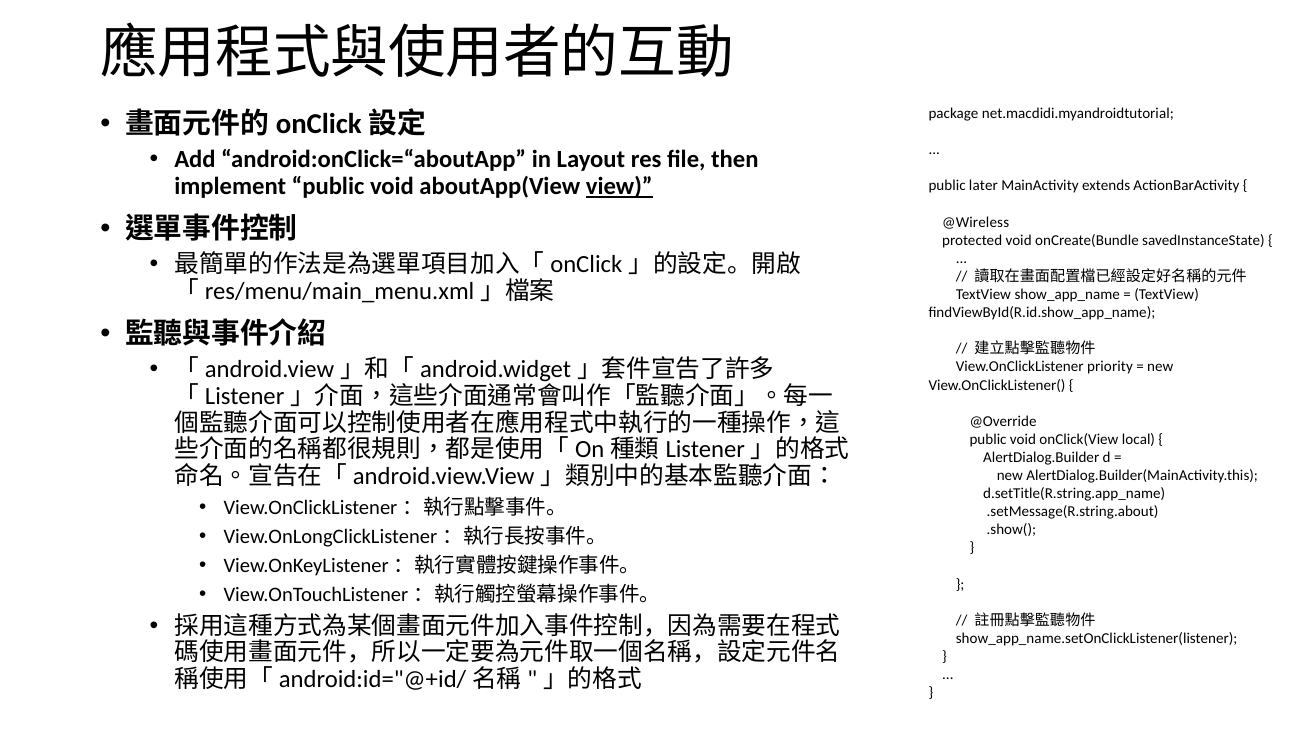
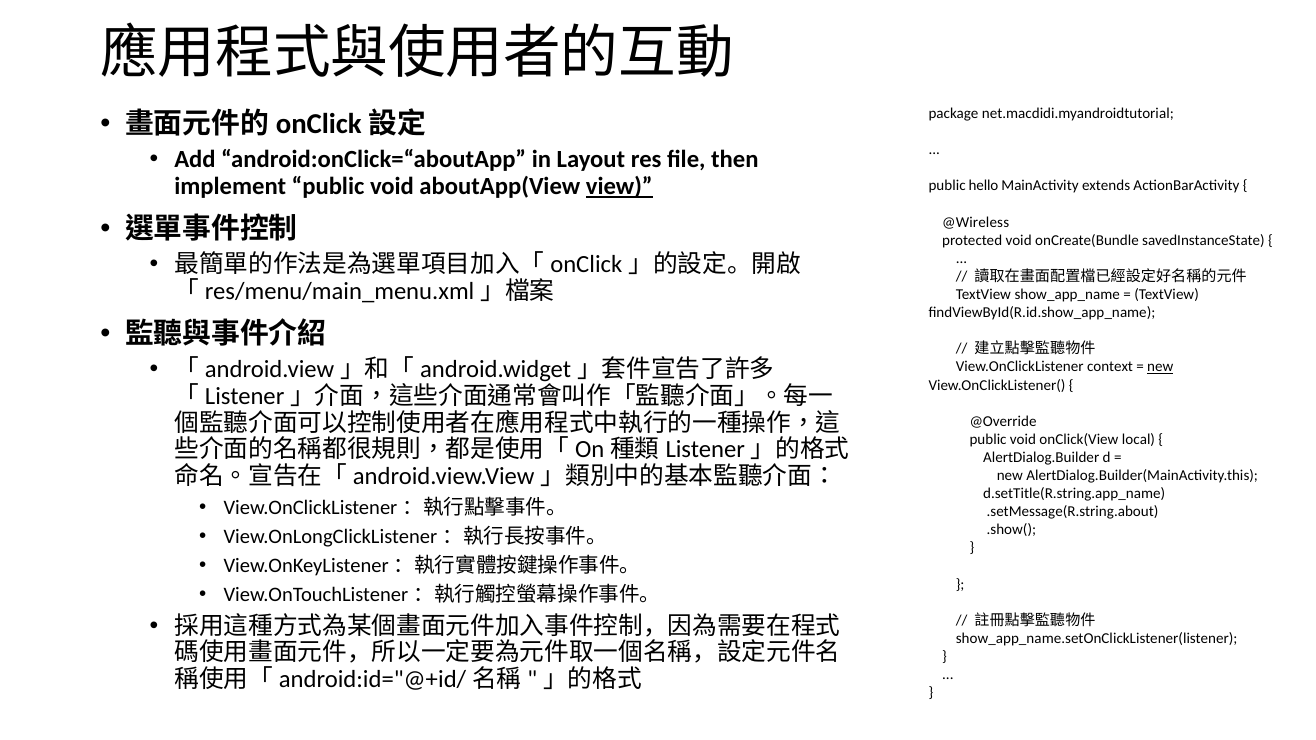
later: later -> hello (984, 186)
priority: priority -> context (1110, 367)
new underline: none -> present (1160, 367)
